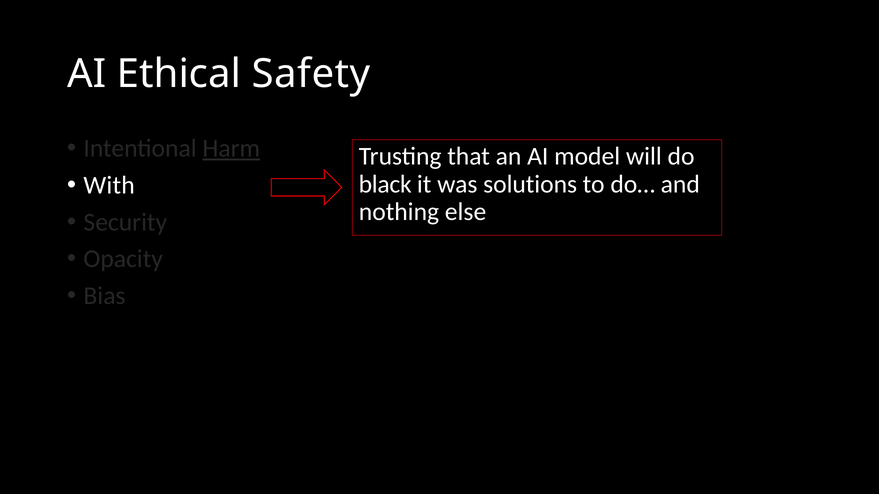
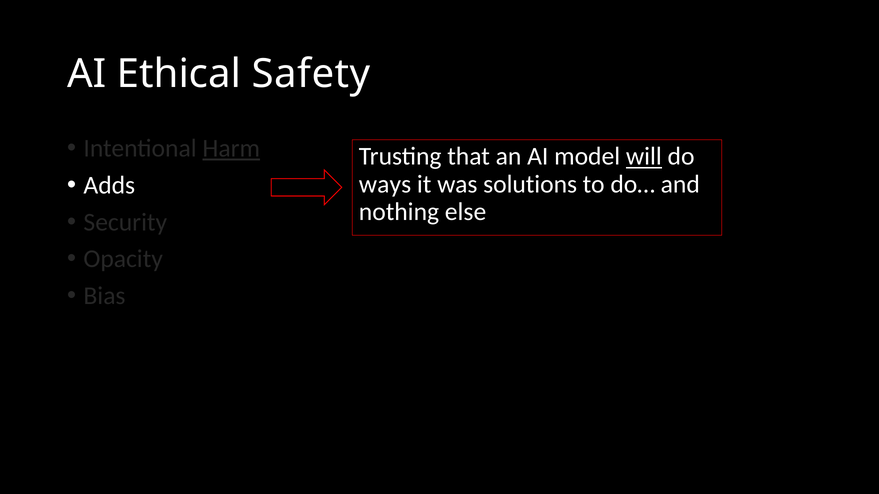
will underline: none -> present (644, 157)
With: With -> Adds (109, 185)
black: black -> ways (385, 184)
